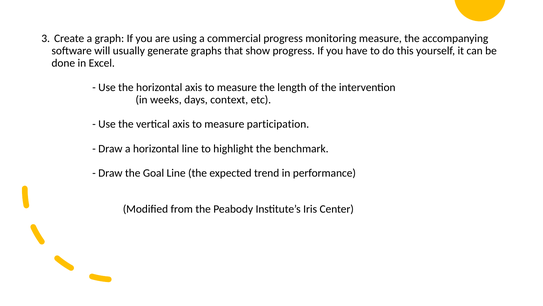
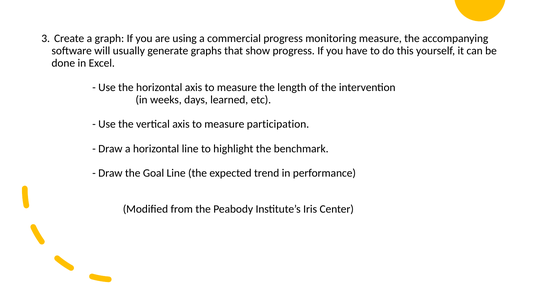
context: context -> learned (229, 100)
